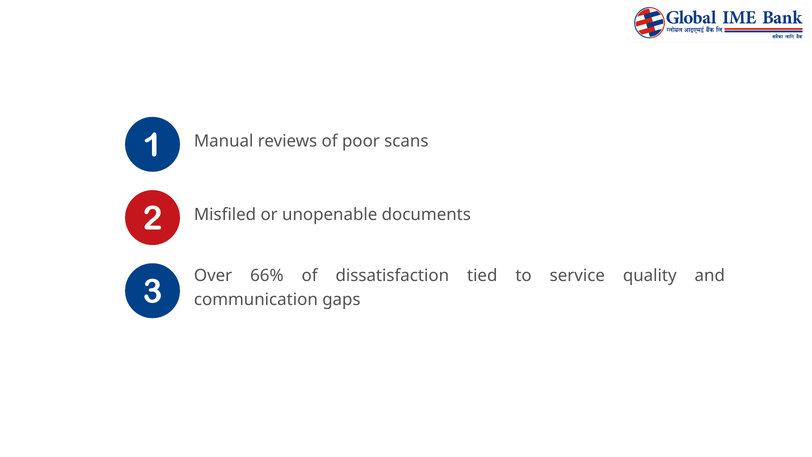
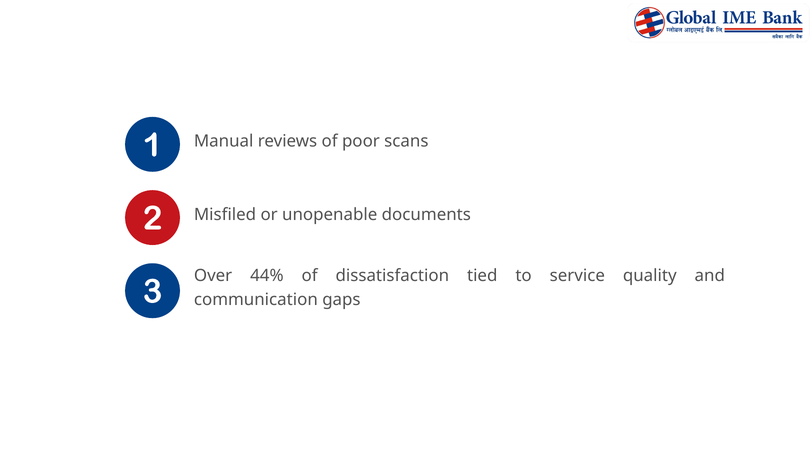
66%: 66% -> 44% (267, 276)
